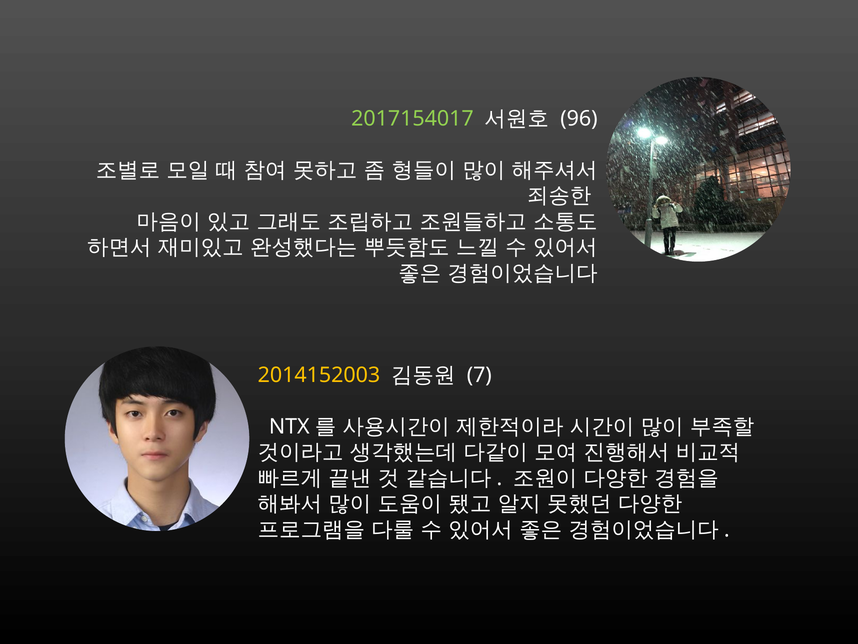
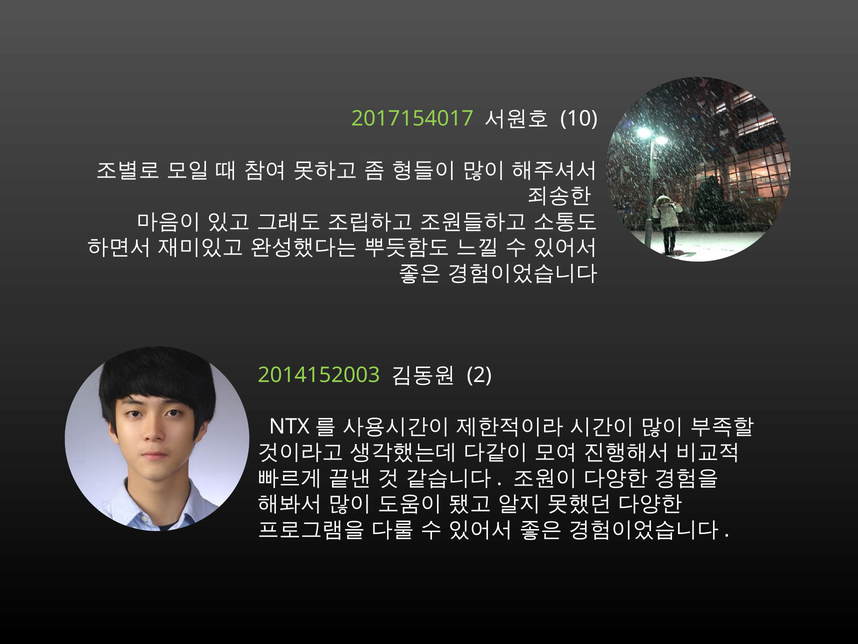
96: 96 -> 10 (579, 118)
2014152003 colour: yellow -> light green (319, 375)
7: 7 -> 2 (479, 375)
